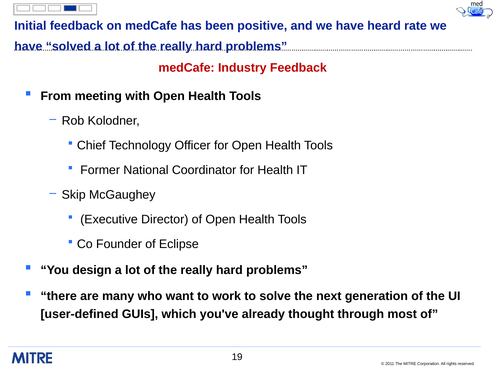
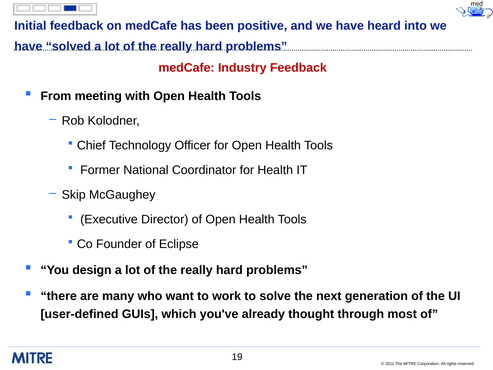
rate: rate -> into (416, 26)
